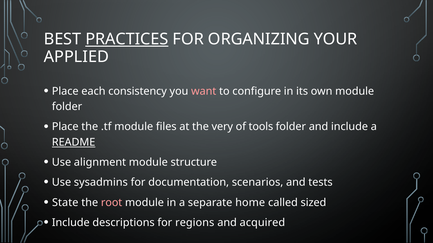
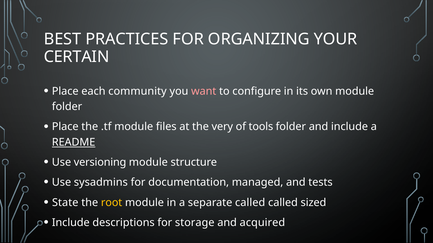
PRACTICES underline: present -> none (127, 39)
APPLIED: APPLIED -> CERTAIN (77, 57)
consistency: consistency -> community (137, 91)
alignment: alignment -> versioning (100, 163)
scenarios: scenarios -> managed (258, 183)
root colour: pink -> yellow (112, 203)
separate home: home -> called (250, 203)
regions: regions -> storage (195, 223)
